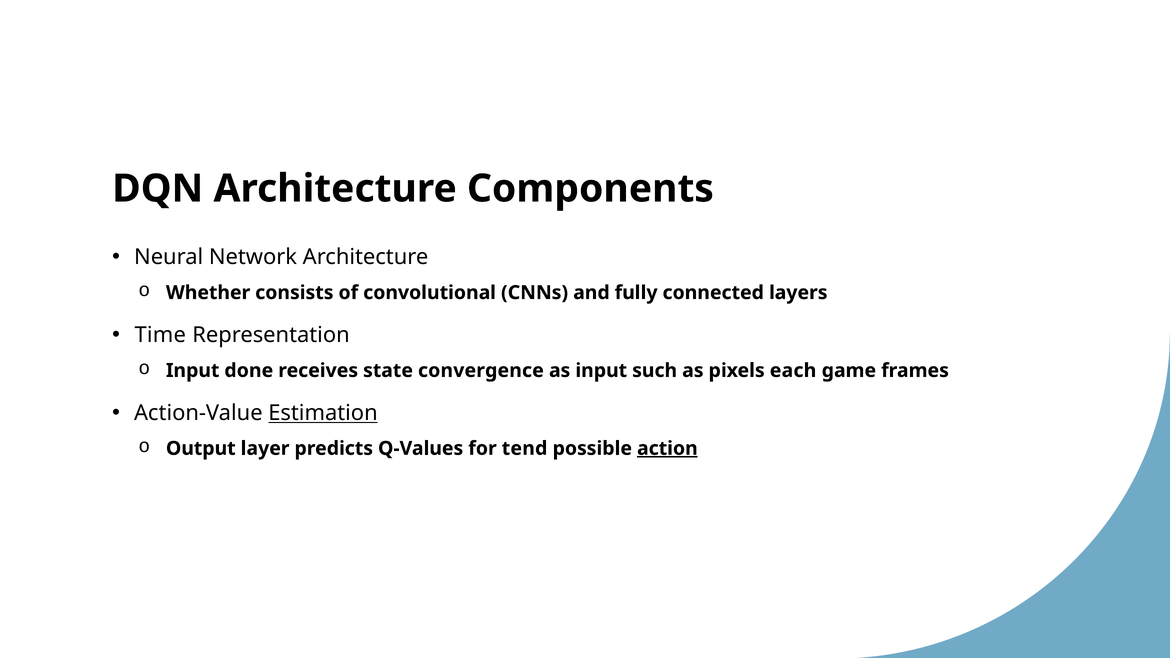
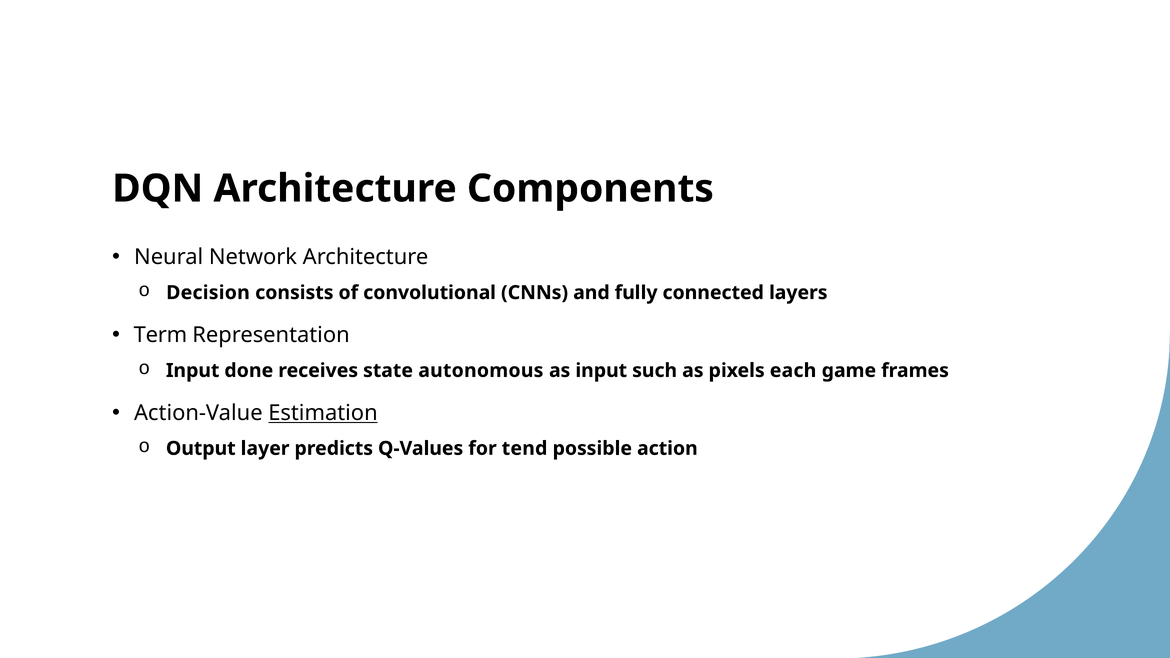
Whether: Whether -> Decision (208, 293)
Time: Time -> Term (160, 335)
convergence: convergence -> autonomous (481, 371)
action underline: present -> none (667, 449)
